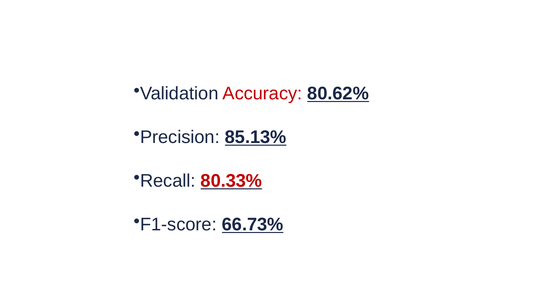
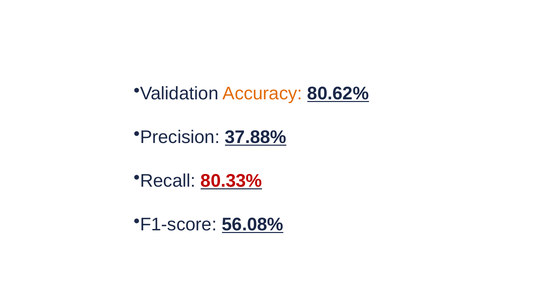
Accuracy colour: red -> orange (262, 93)
85.13%: 85.13% -> 37.88% (256, 137)
66.73%: 66.73% -> 56.08% (253, 224)
